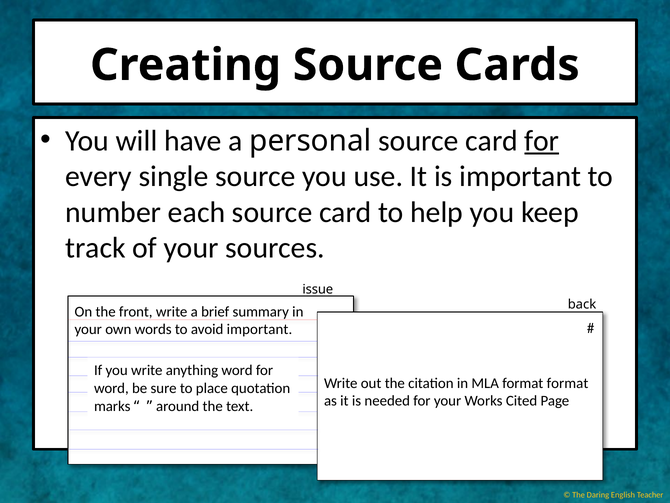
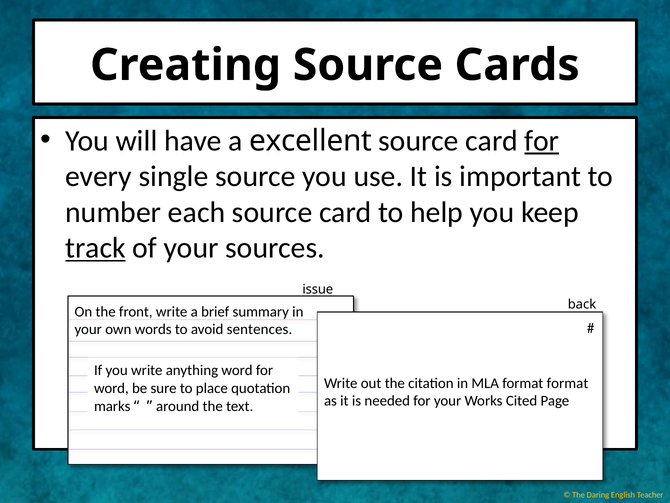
personal: personal -> excellent (311, 141)
track underline: none -> present (95, 248)
avoid important: important -> sentences (259, 329)
